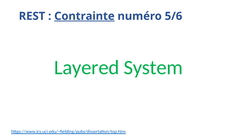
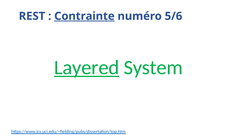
Layered underline: none -> present (87, 68)
